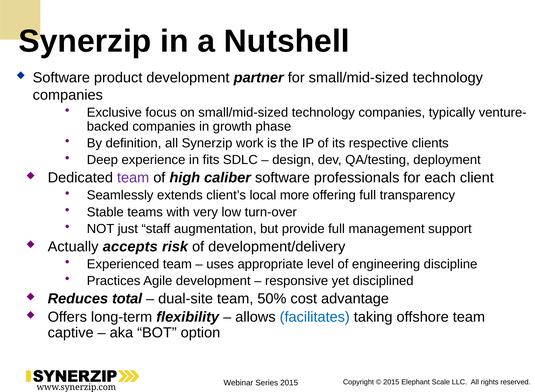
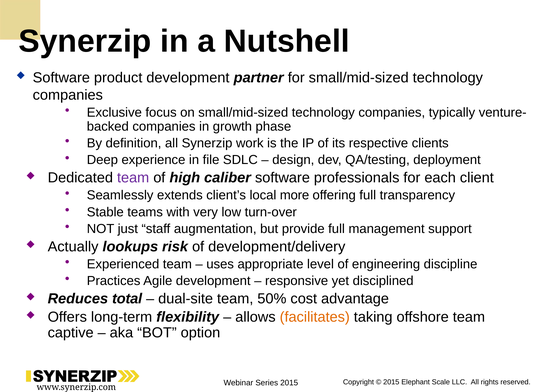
fits: fits -> file (211, 160)
accepts: accepts -> lookups (130, 246)
facilitates colour: blue -> orange (315, 317)
